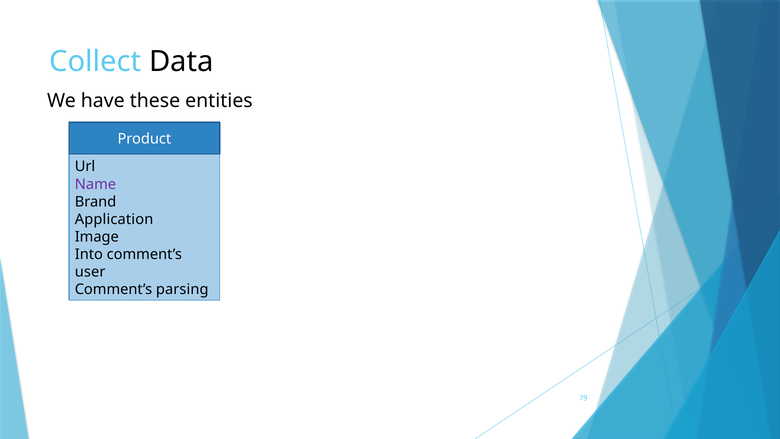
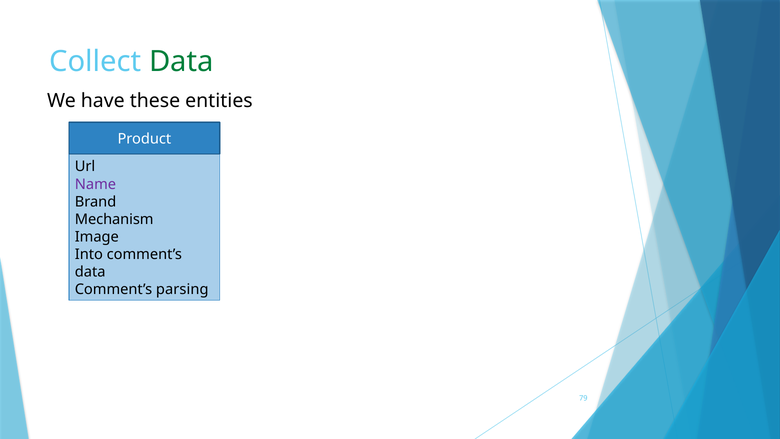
Data colour: black -> green (181, 62)
Application: Application -> Mechanism (114, 219)
user: user -> data (90, 272)
